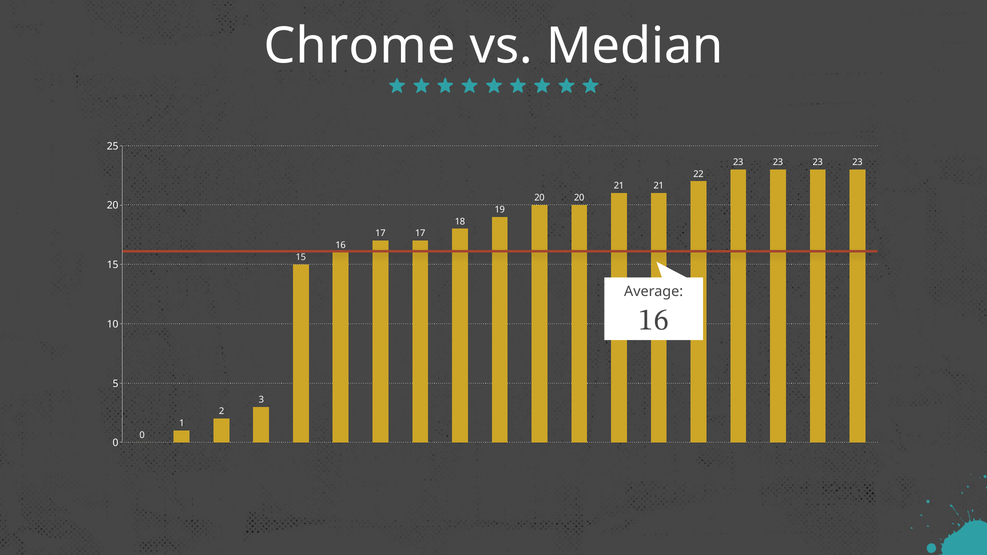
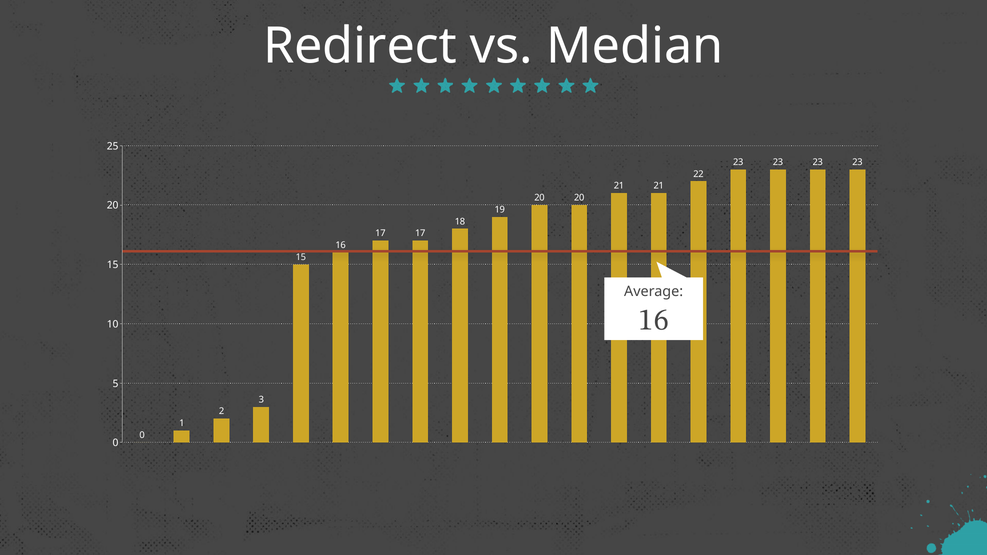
Chrome: Chrome -> Redirect (360, 46)
